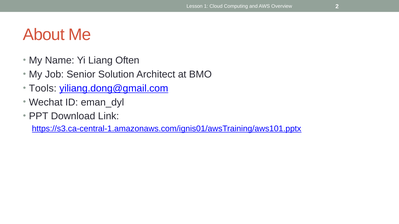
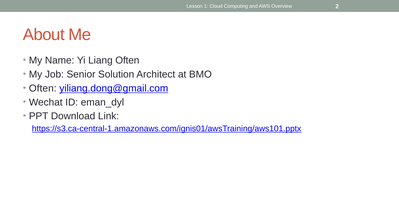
Tools: Tools -> Often (43, 88)
